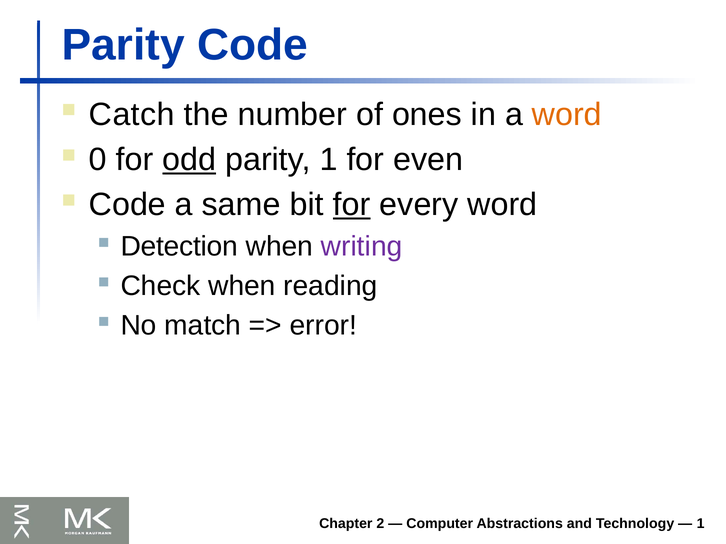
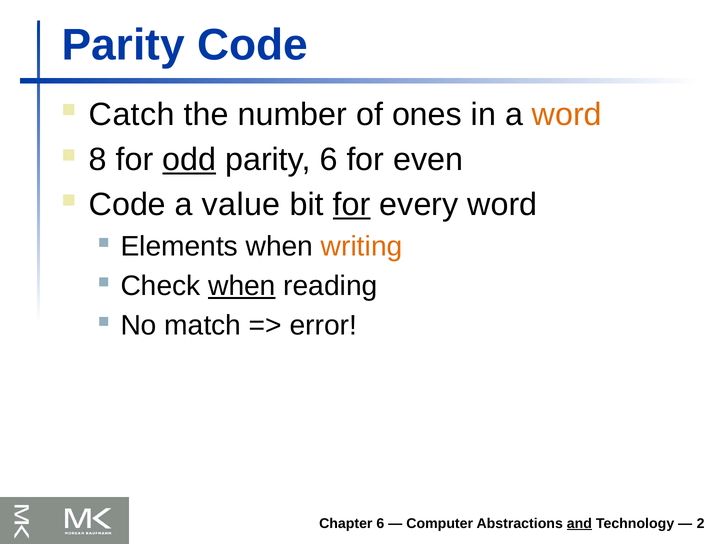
0: 0 -> 8 (98, 160)
parity 1: 1 -> 6 (329, 160)
same: same -> value (241, 205)
Detection: Detection -> Elements (179, 247)
writing colour: purple -> orange (362, 247)
when underline: none -> present (242, 286)
Chapter 2: 2 -> 6 (380, 524)
and underline: none -> present (579, 524)
1: 1 -> 2 (701, 524)
